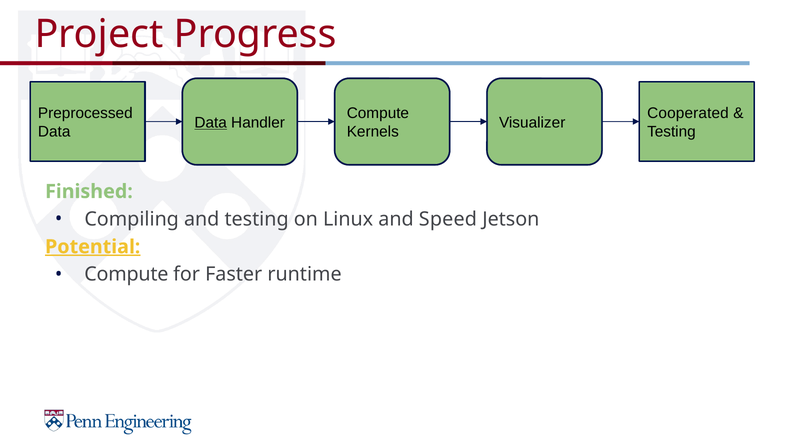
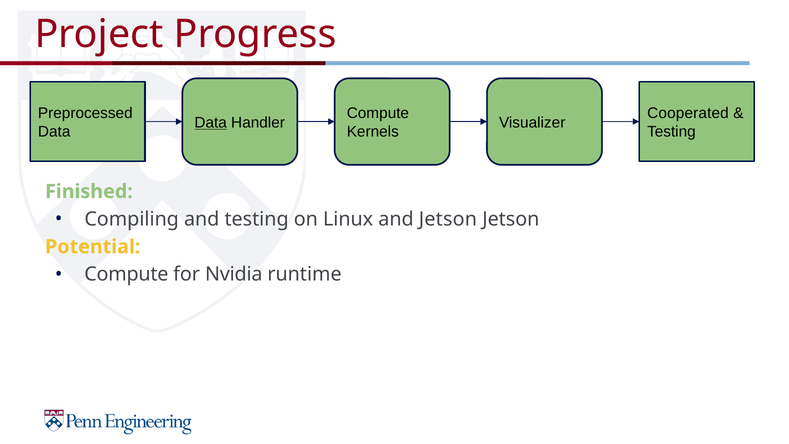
and Speed: Speed -> Jetson (448, 219)
Potential underline: present -> none (93, 247)
Faster: Faster -> Nvidia (234, 274)
